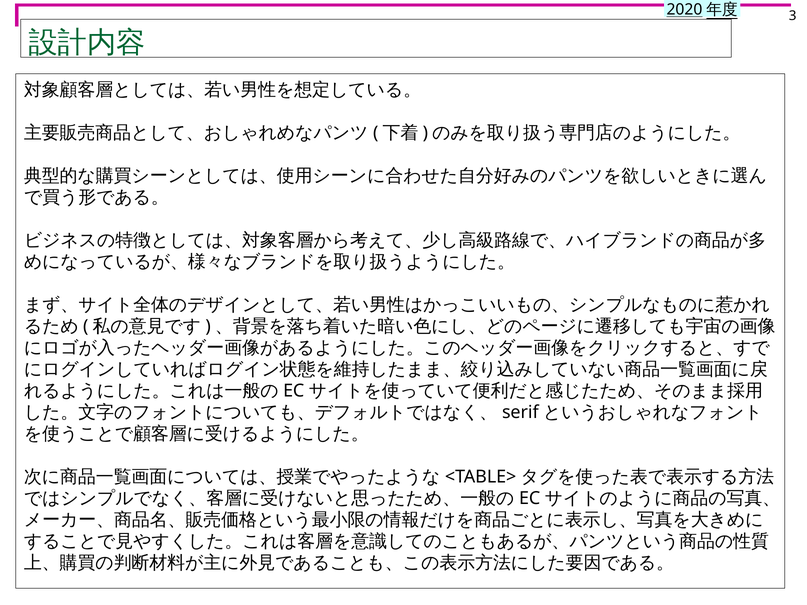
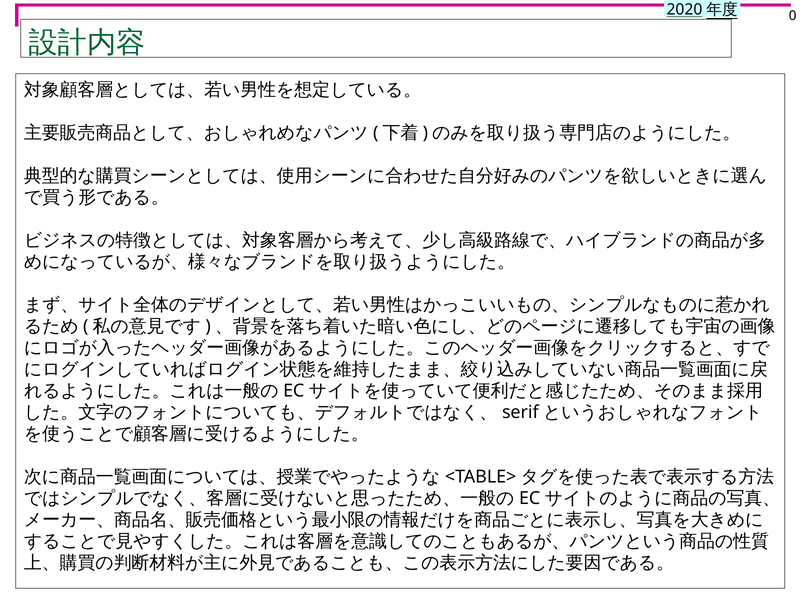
3: 3 -> 0 (793, 16)
